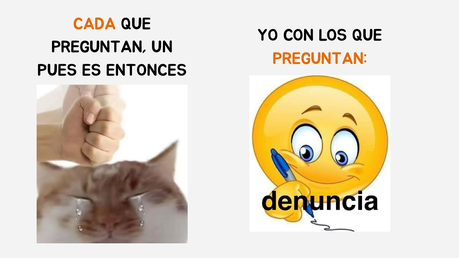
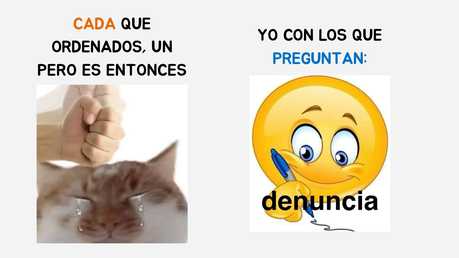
PREGUNTAN: PREGUNTAN -> ORDENADOS (99, 47)
PREGUNTAN colour: orange -> blue (320, 59)
PUES: PUES -> PERO (57, 70)
